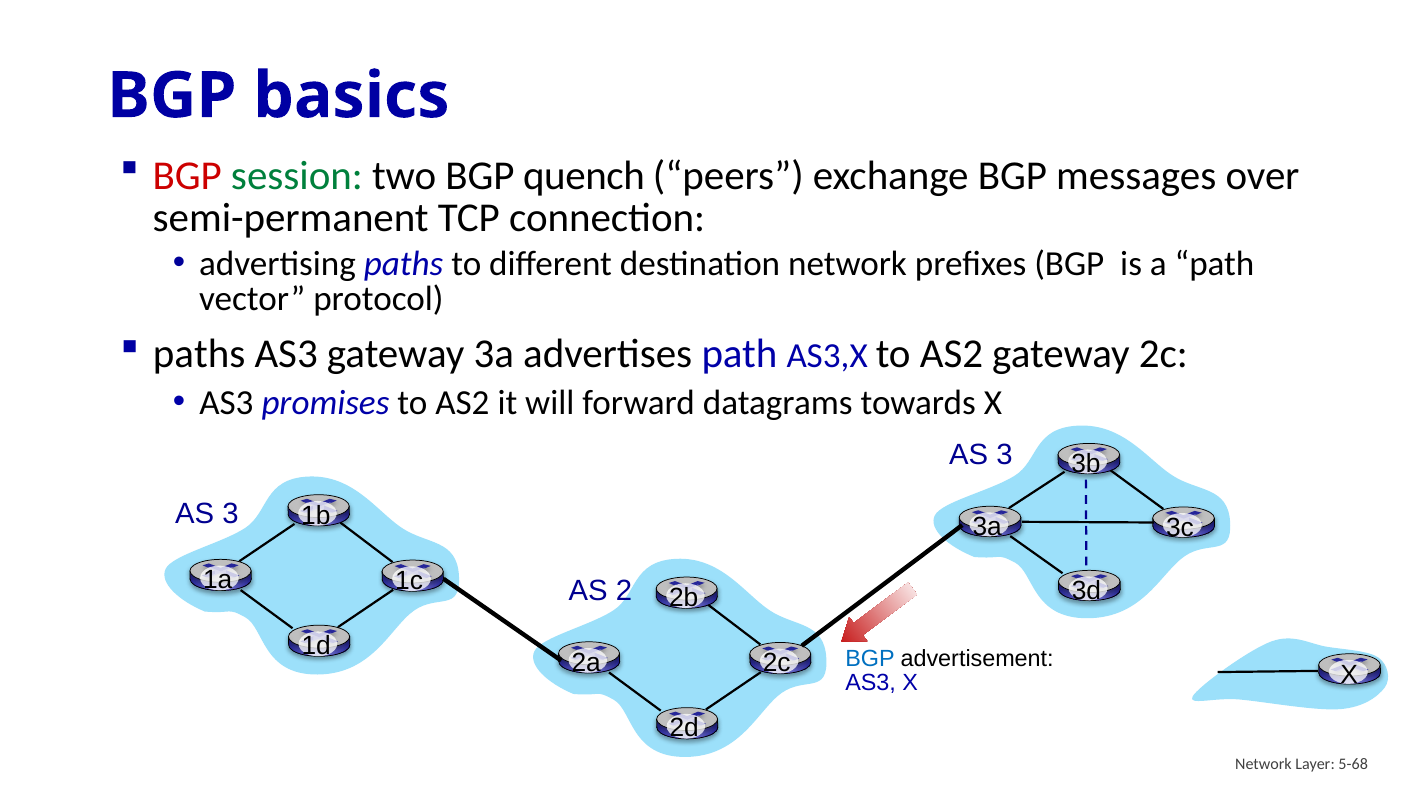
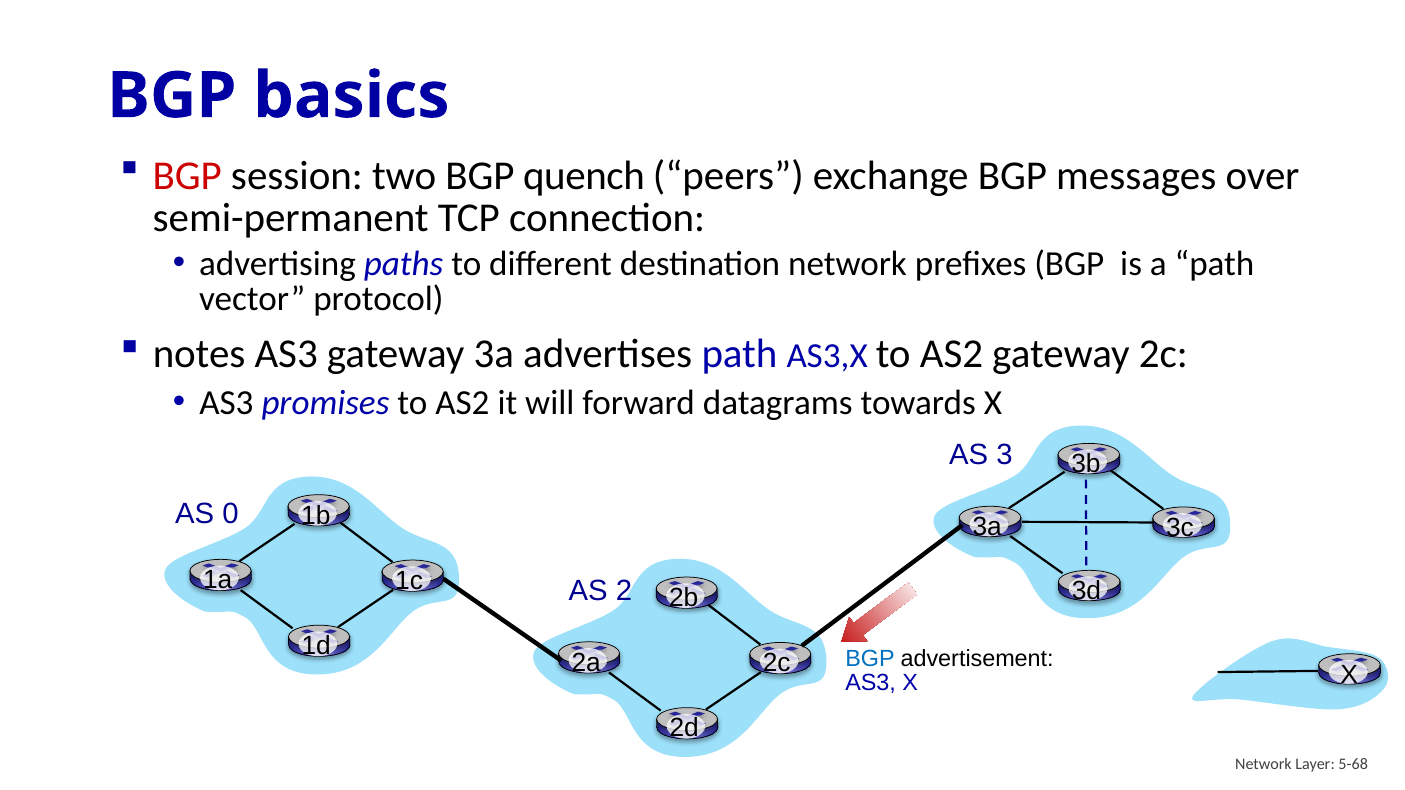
session colour: green -> black (297, 176)
paths: paths -> notes (199, 354)
3: 3 -> 0 (231, 514)
